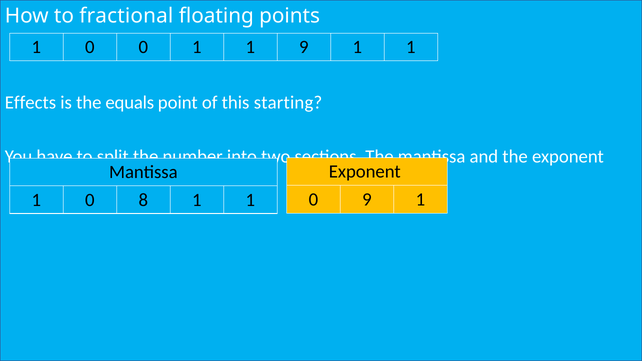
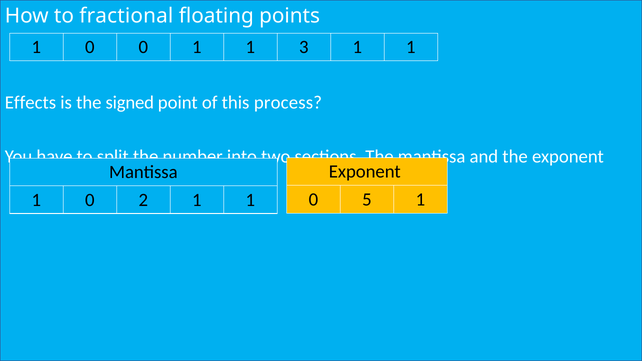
1 9: 9 -> 3 (304, 47)
equals: equals -> signed (130, 103)
starting: starting -> process (288, 103)
0 9: 9 -> 5 (367, 199)
8: 8 -> 2 (143, 200)
